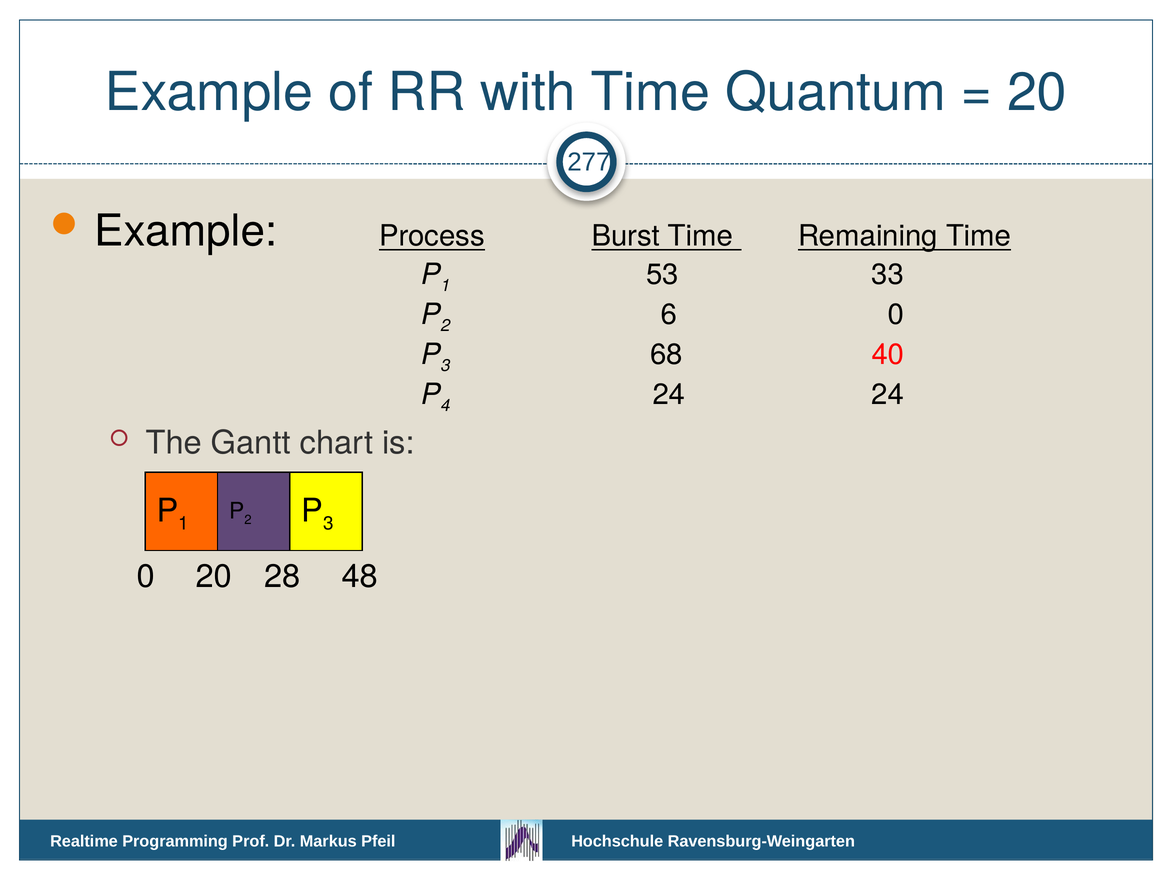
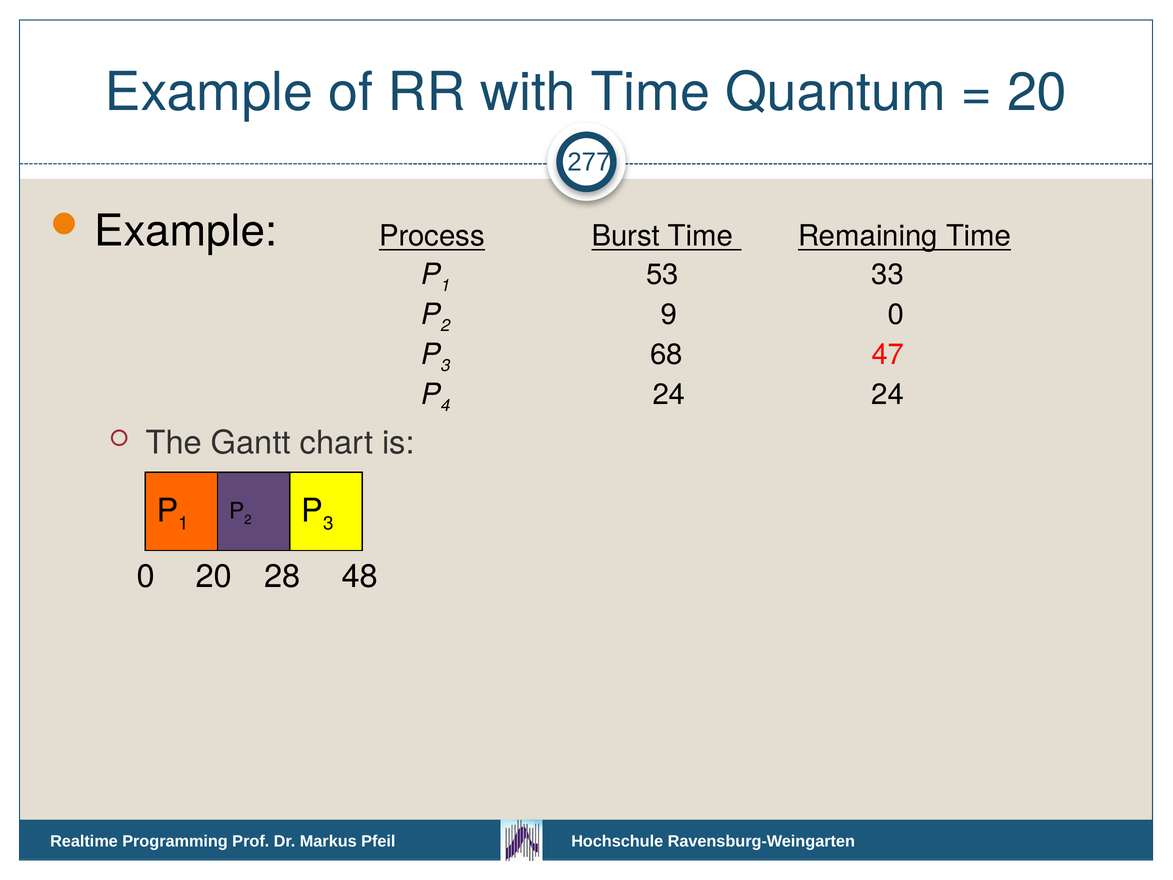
6: 6 -> 9 (669, 314)
40: 40 -> 47 (888, 354)
